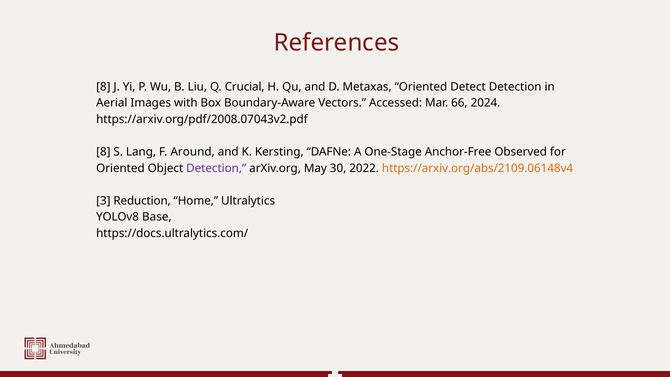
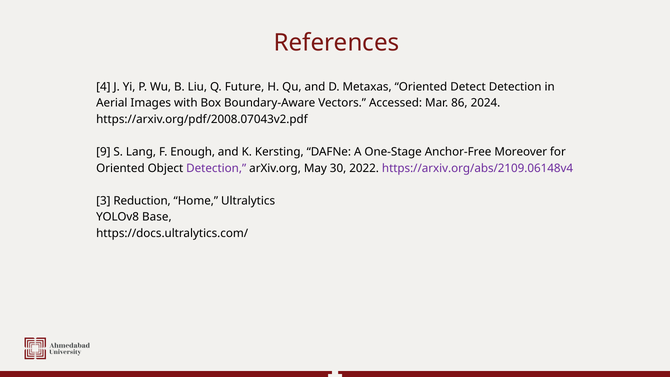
8: 8 -> 4 (103, 87)
Crucial: Crucial -> Future (245, 87)
66: 66 -> 86 (459, 103)
8: 8 -> 9 (103, 152)
Around: Around -> Enough (193, 152)
Observed: Observed -> Moreover (521, 152)
https://arxiv.org/abs/2109.06148v4 colour: orange -> purple (478, 168)
